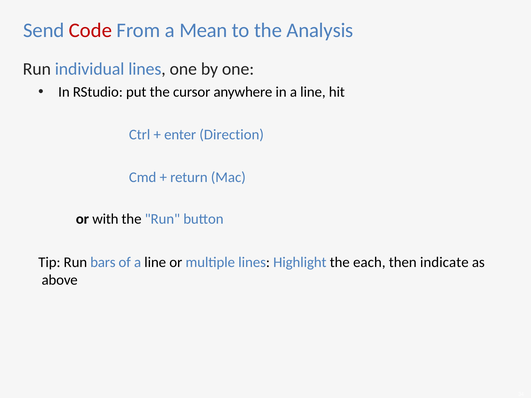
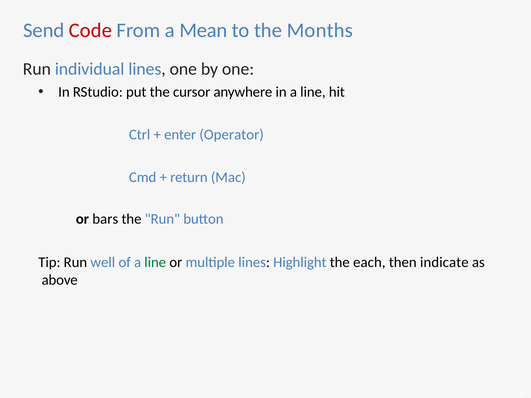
Analysis: Analysis -> Months (320, 30)
Direction: Direction -> Operator (232, 135)
with: with -> bars (105, 219)
bars: bars -> well (103, 263)
line colour: black -> green (155, 263)
